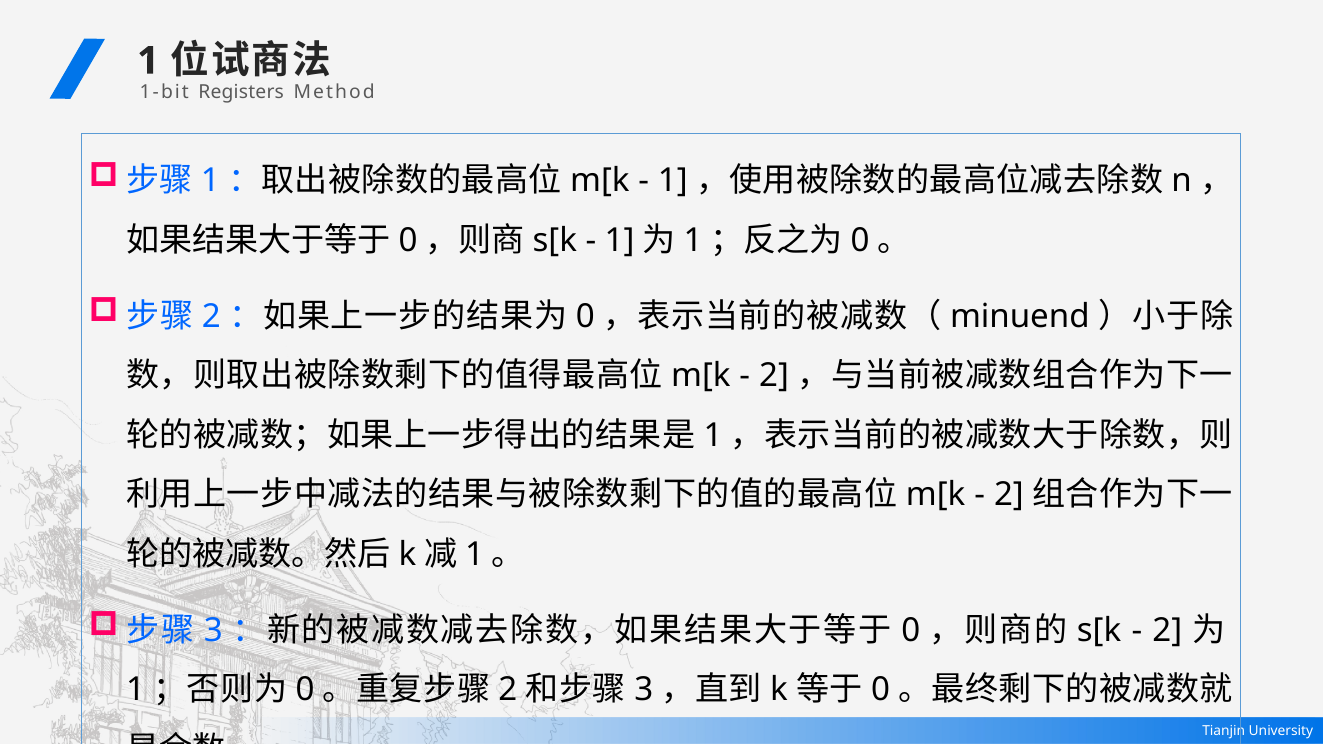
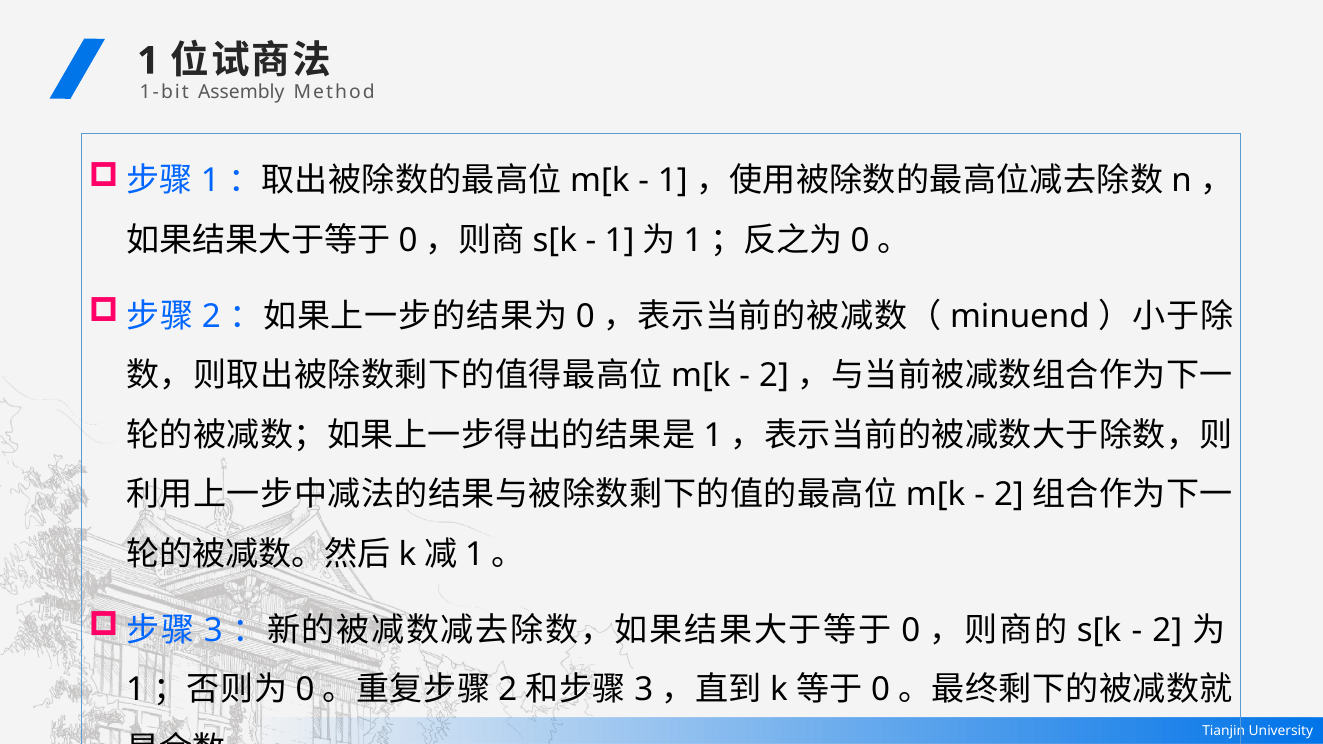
Registers: Registers -> Assembly (241, 93)
